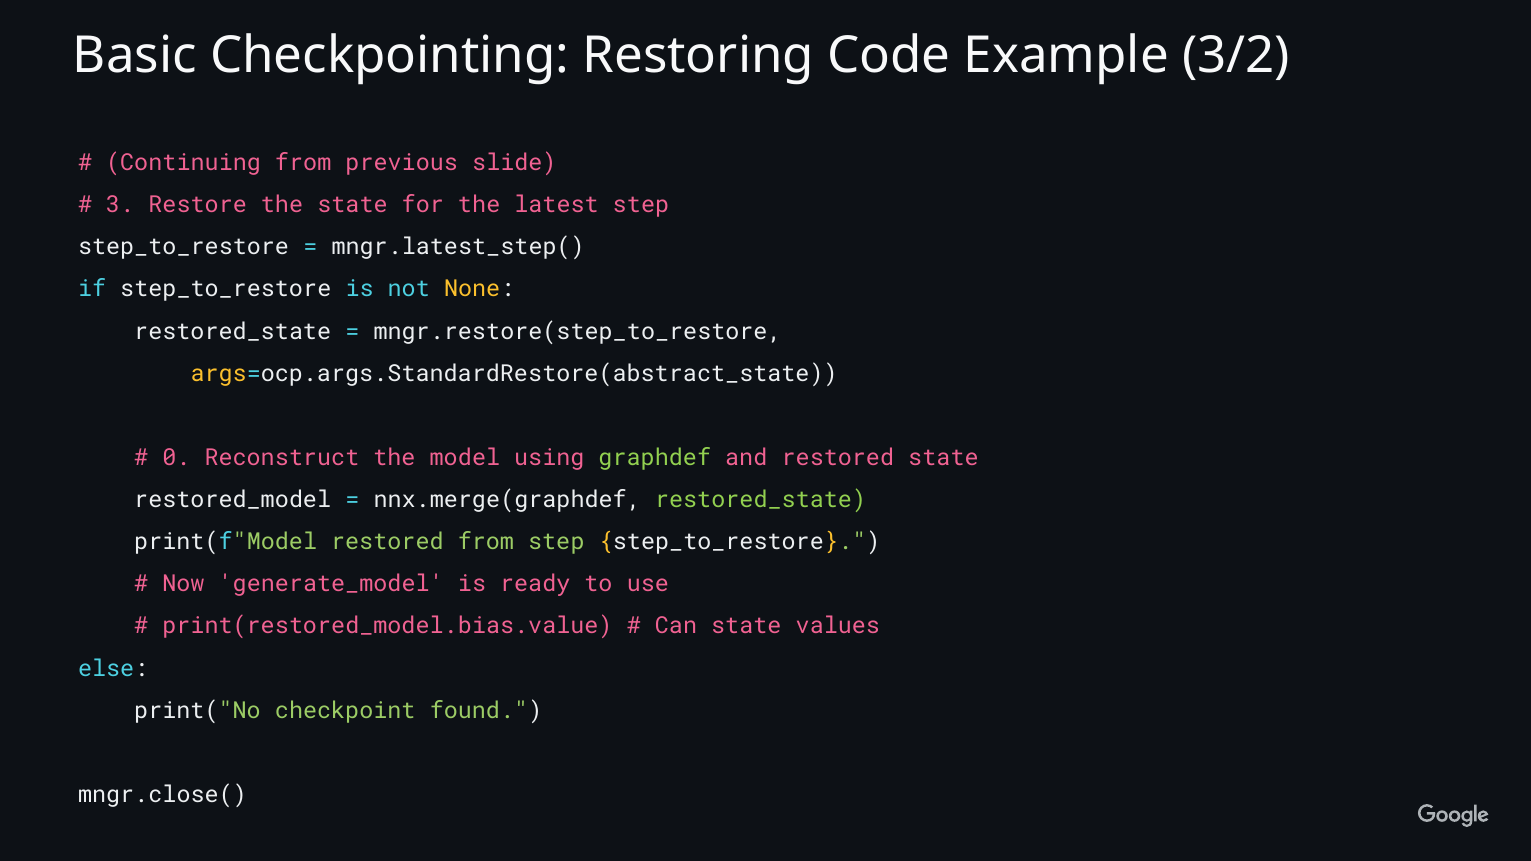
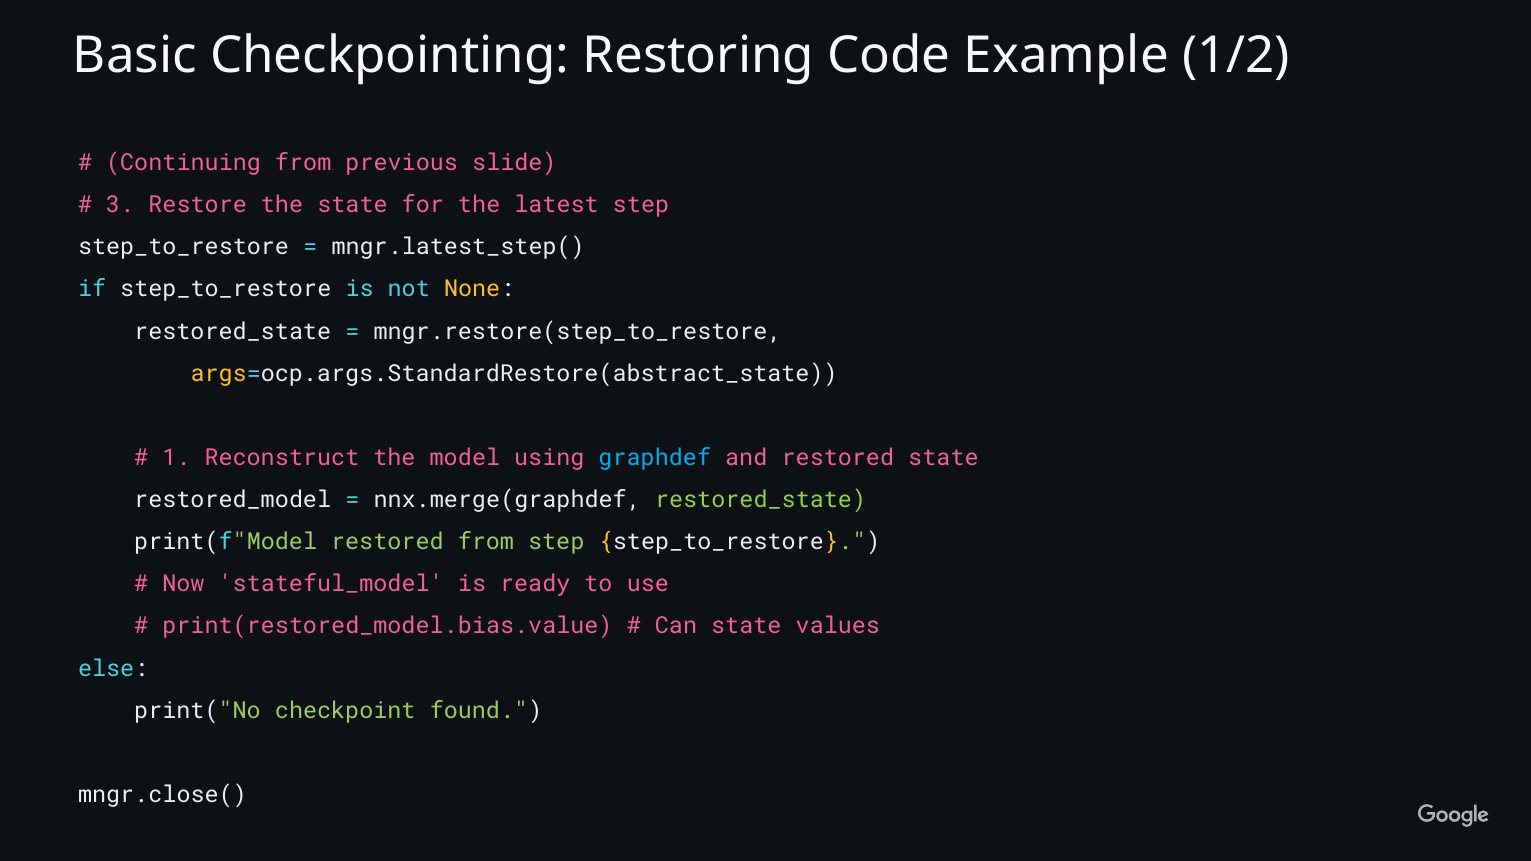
3/2: 3/2 -> 1/2 (1236, 55)
0: 0 -> 1 (176, 458)
graphdef colour: light green -> light blue (655, 458)
generate_model: generate_model -> stateful_model (331, 584)
